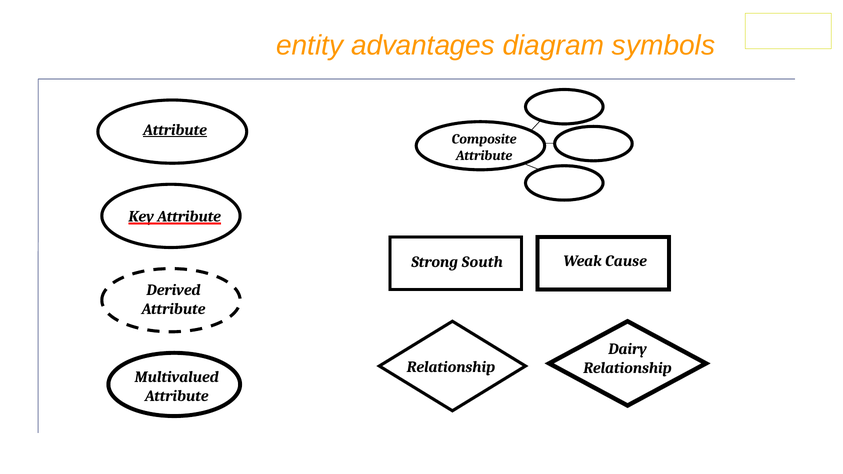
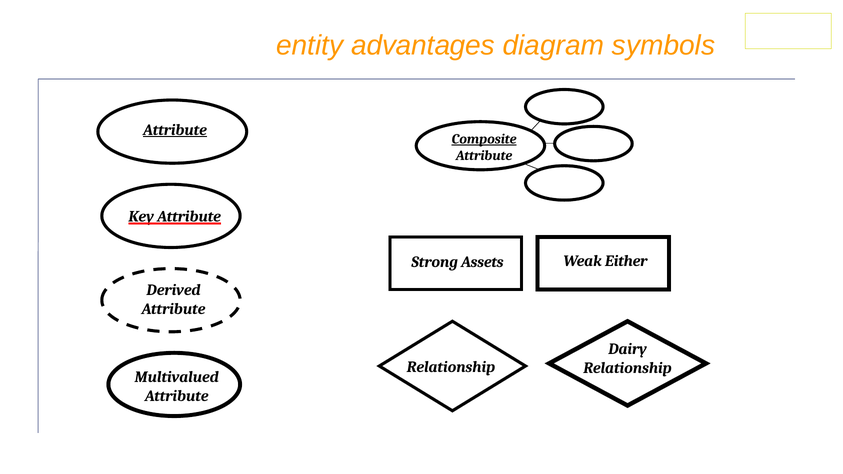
Composite underline: none -> present (484, 139)
Cause: Cause -> Either (626, 261)
South: South -> Assets (482, 262)
